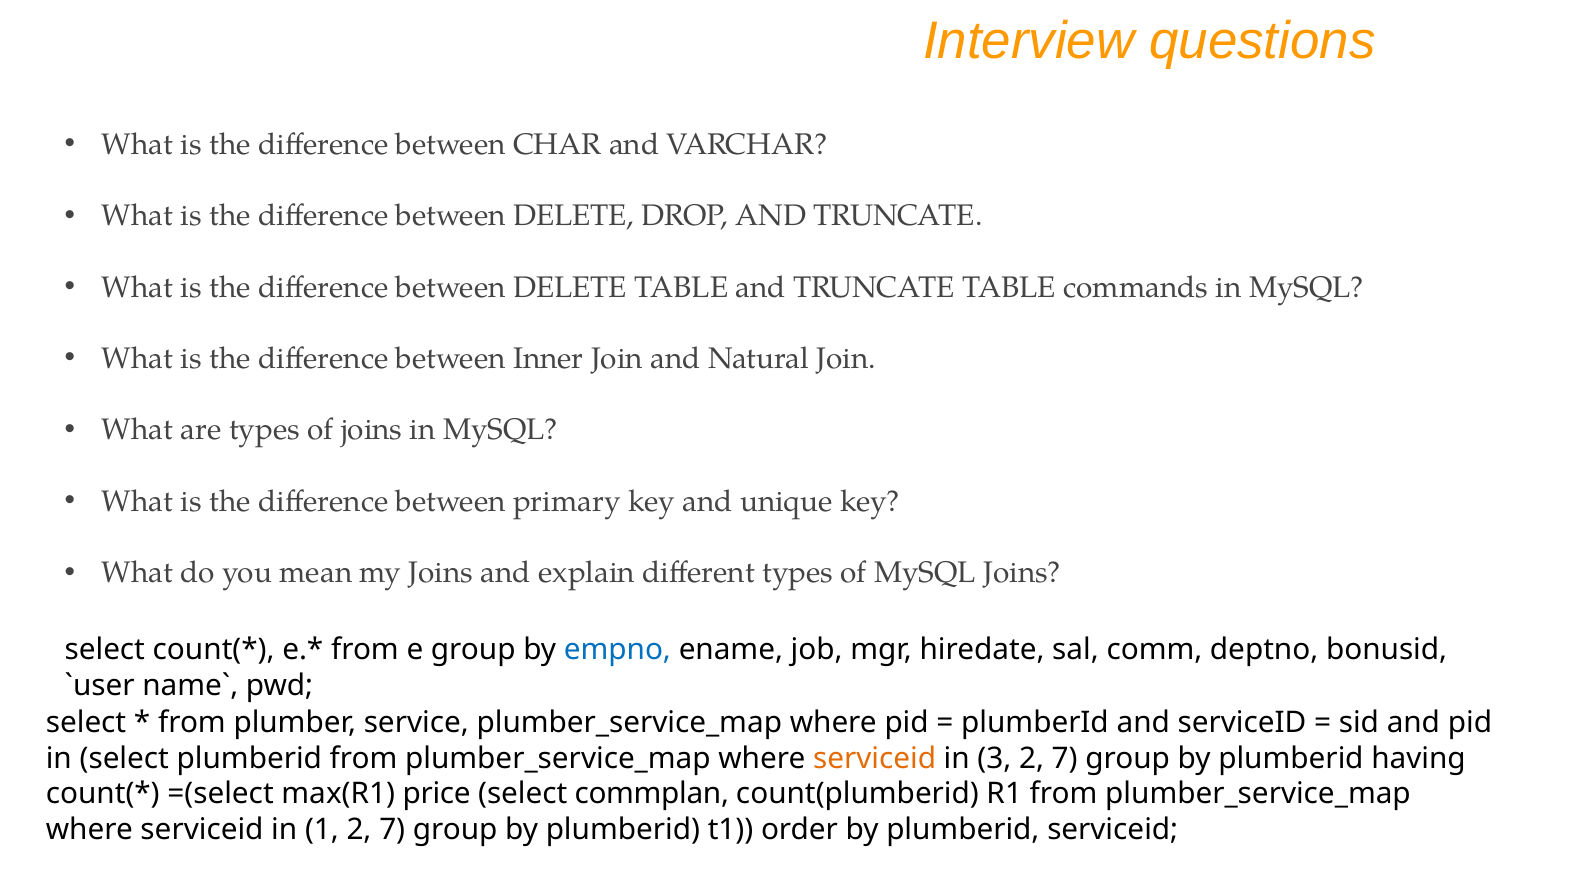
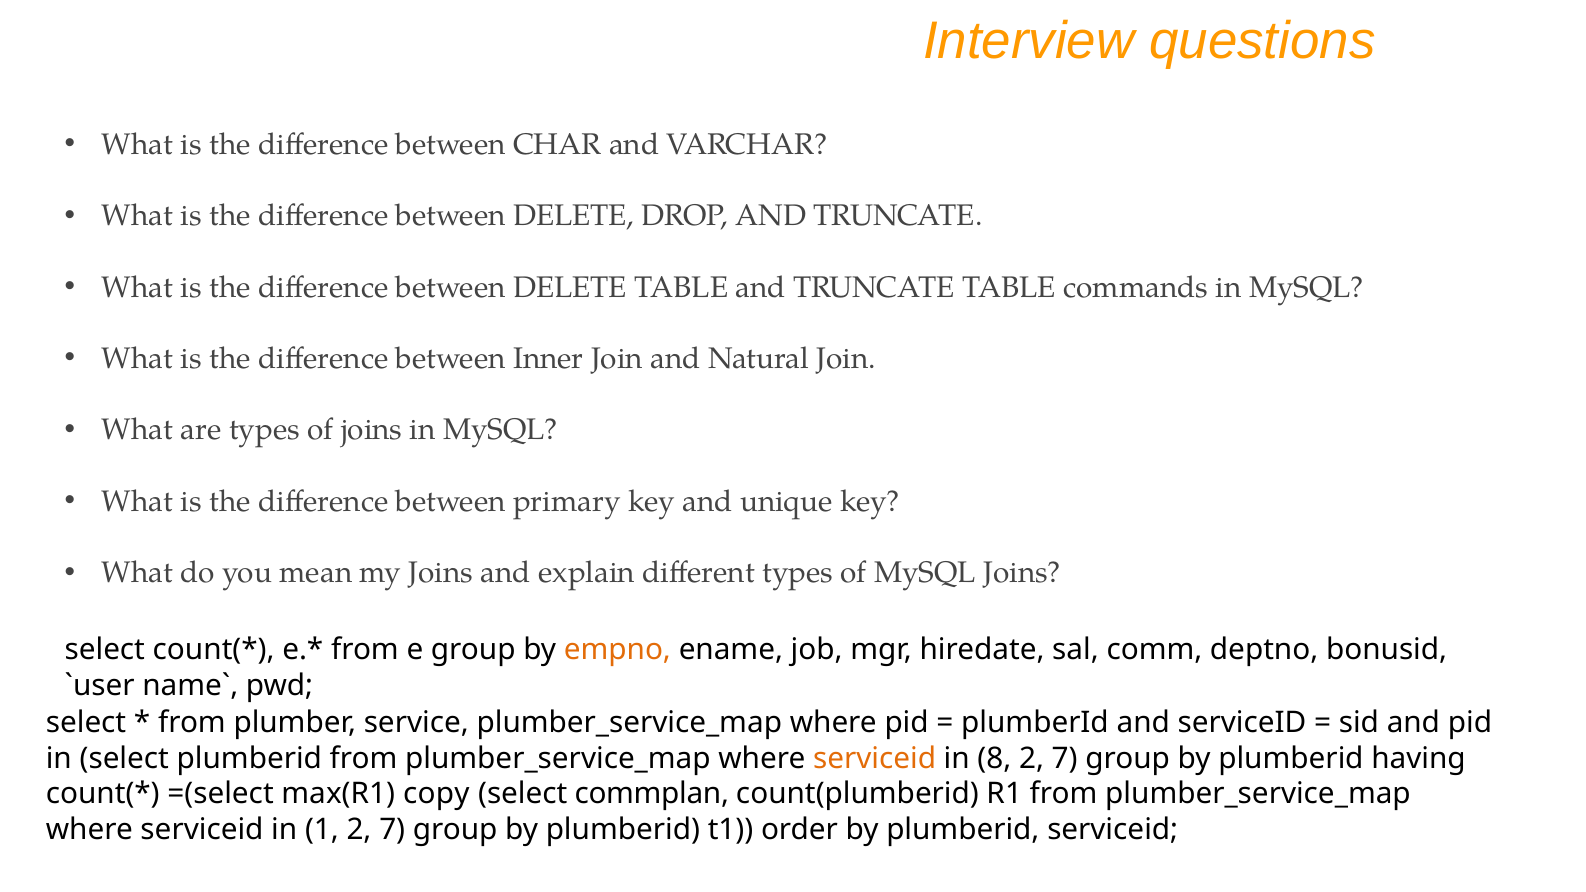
empno colour: blue -> orange (617, 650)
3: 3 -> 8 (994, 758)
price: price -> copy (436, 794)
